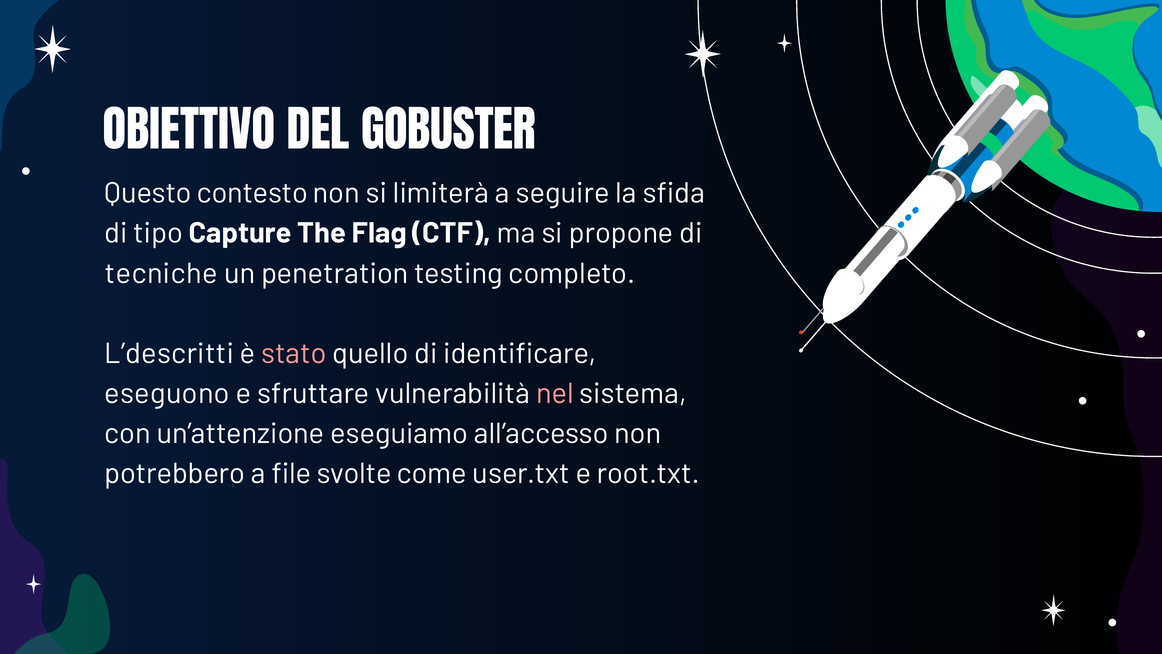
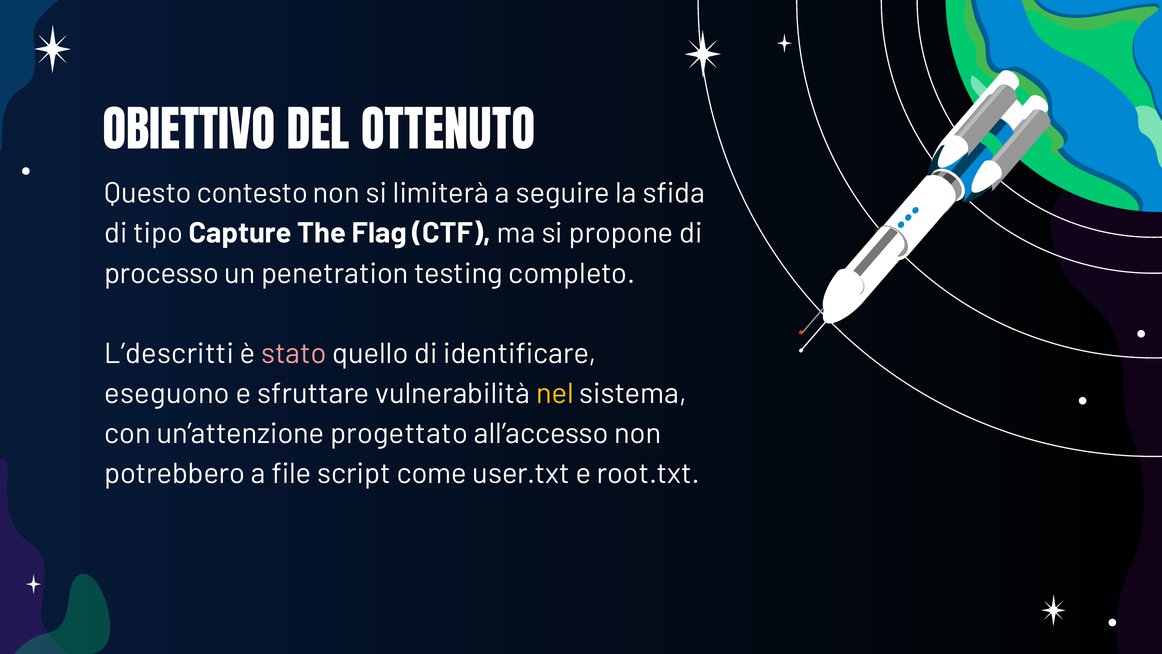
GOBUSTER: GOBUSTER -> OTTENUTO (448, 133)
tecniche: tecniche -> processo (162, 273)
nel colour: pink -> yellow (555, 394)
eseguiamo: eseguiamo -> progettato (399, 434)
svolte: svolte -> script (354, 474)
